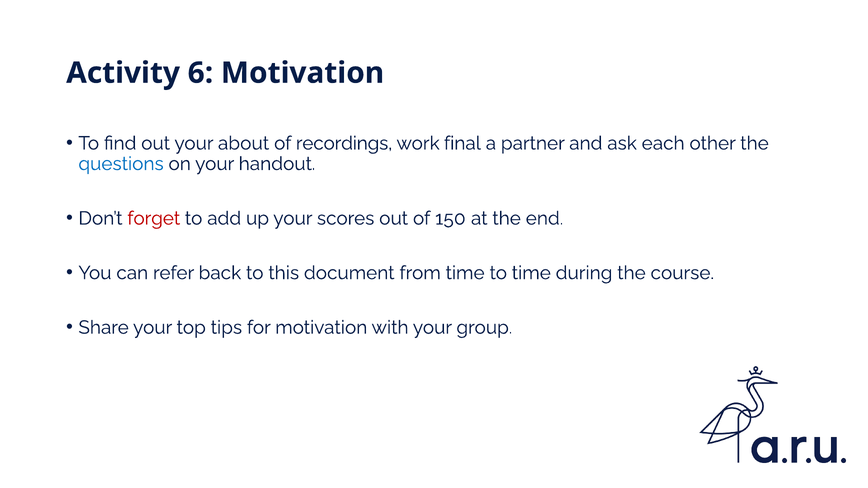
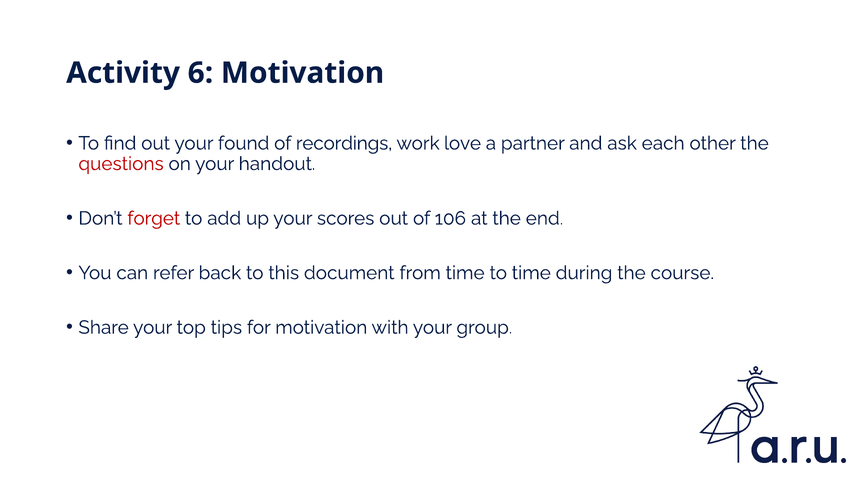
about: about -> found (244, 143)
final: final -> love (462, 143)
questions colour: blue -> red (121, 164)
150: 150 -> 106 (450, 218)
